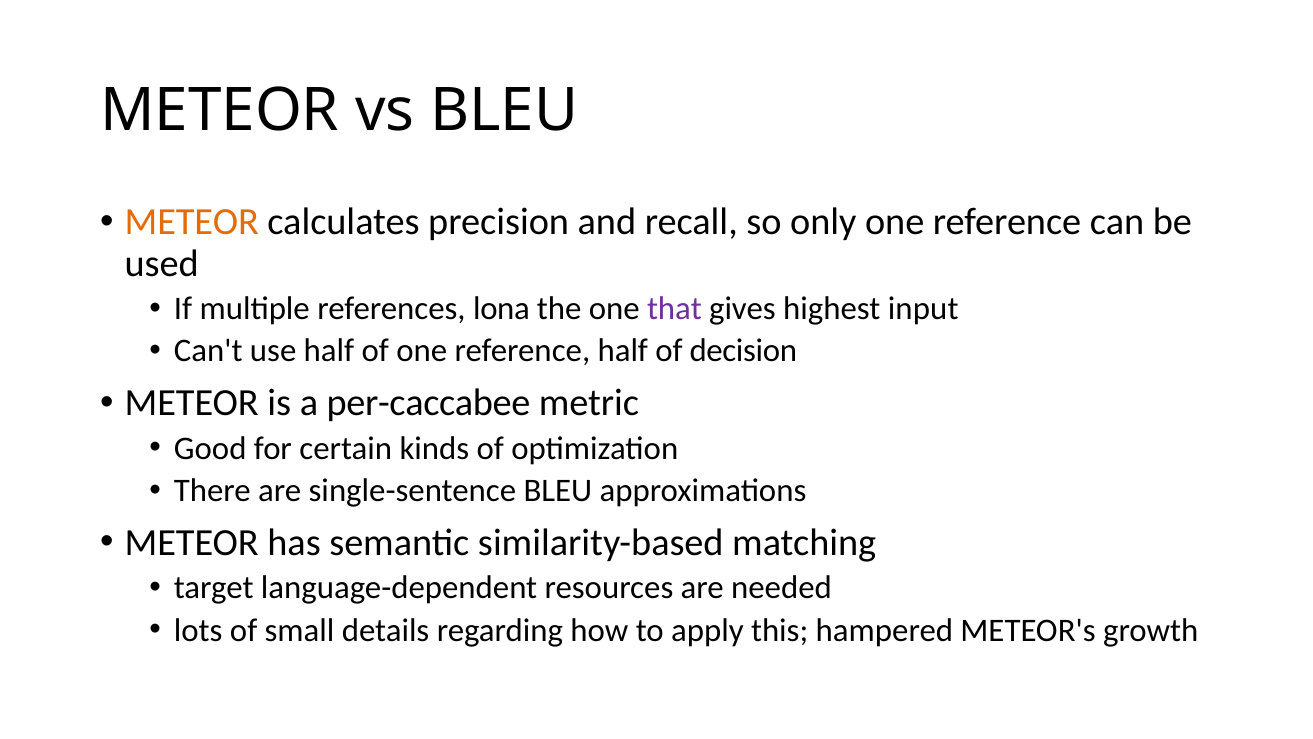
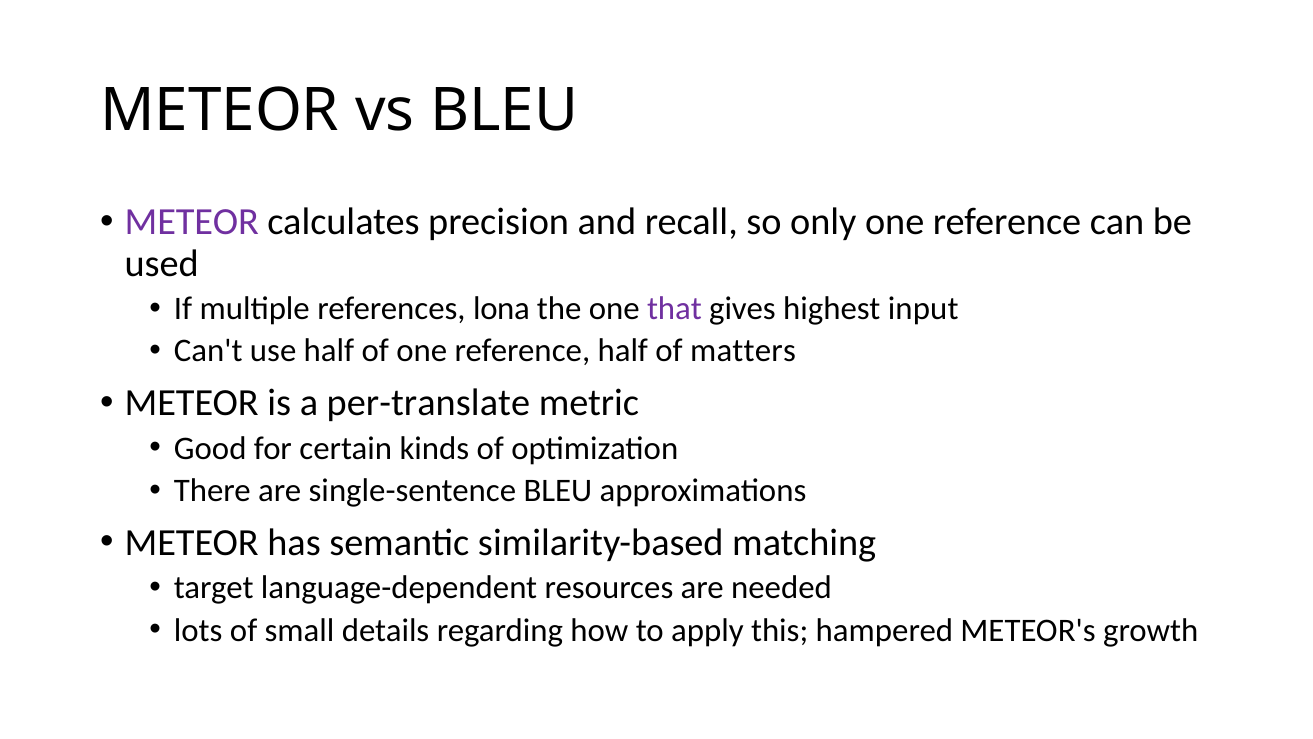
METEOR colour: orange -> purple (192, 222)
decision: decision -> matters (743, 351)
per-caccabee: per-caccabee -> per-translate (428, 403)
